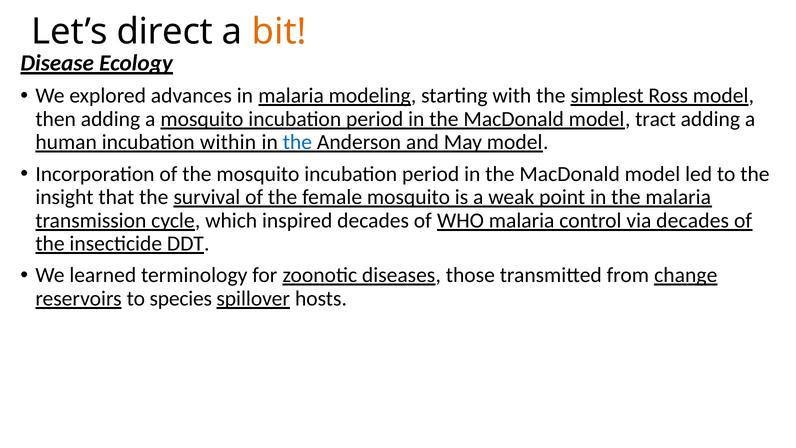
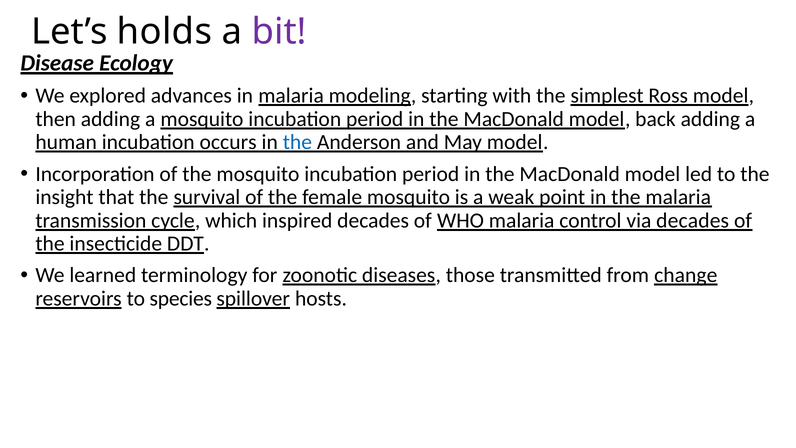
direct: direct -> holds (165, 32)
bit colour: orange -> purple (279, 32)
model tract: tract -> back (656, 119)
incubation within: within -> occurs (228, 142)
